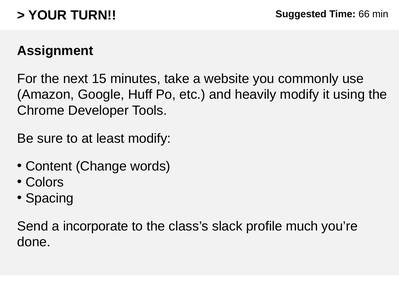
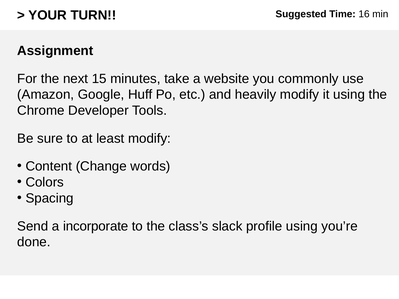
66: 66 -> 16 (364, 14)
profile much: much -> using (302, 226)
